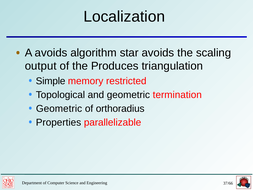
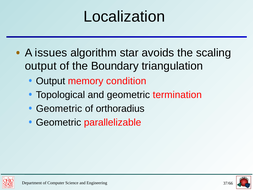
A avoids: avoids -> issues (51, 53)
Produces: Produces -> Boundary (115, 66)
Simple: Simple -> Output (51, 81)
restricted: restricted -> condition (126, 81)
Properties: Properties -> Geometric (59, 122)
